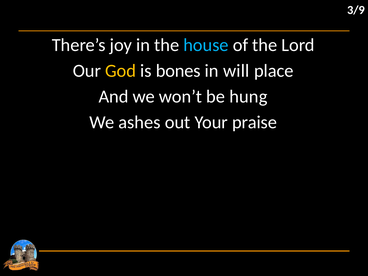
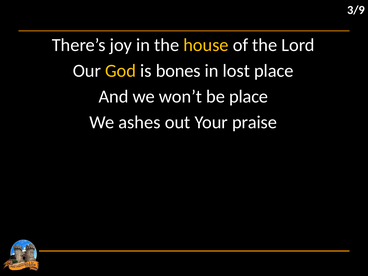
house colour: light blue -> yellow (206, 45)
will: will -> lost (236, 71)
be hung: hung -> place (249, 96)
